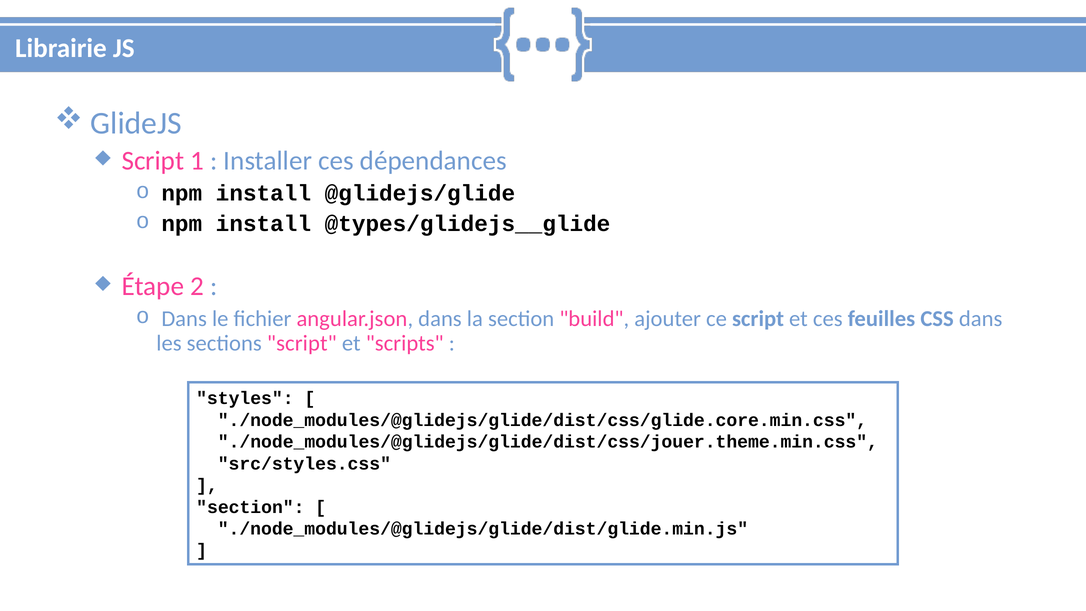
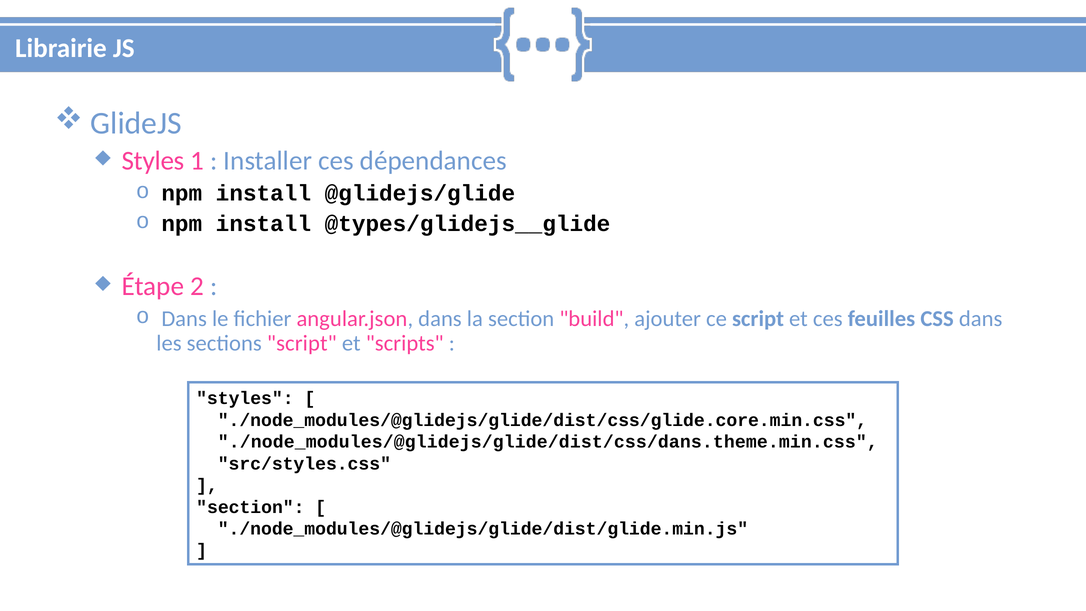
Script: Script -> Styles (153, 161)
./node_modules/@glidejs/glide/dist/css/jouer.theme.min.css: ./node_modules/@glidejs/glide/dist/css/jouer.theme.min.css -> ./node_modules/@glidejs/glide/dist/css/dans.theme.min.css (548, 442)
